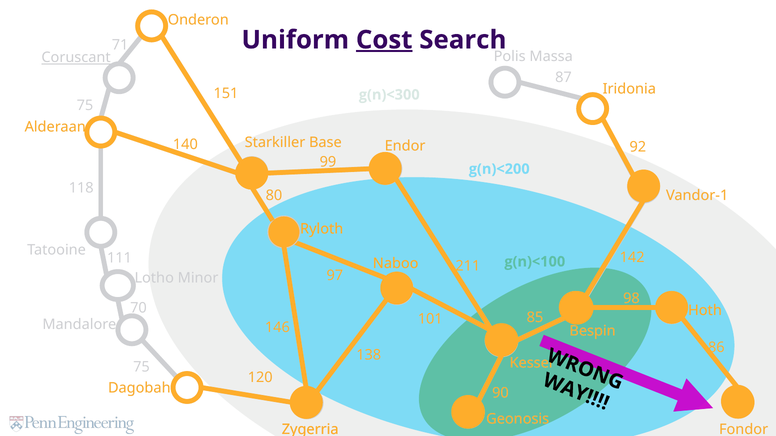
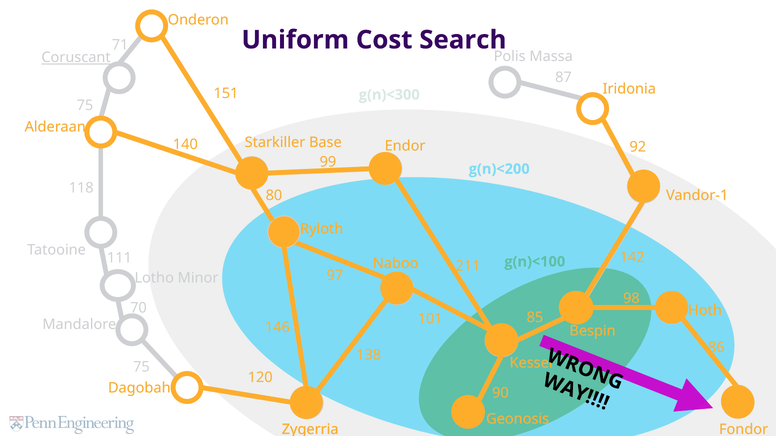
Cost underline: present -> none (384, 40)
